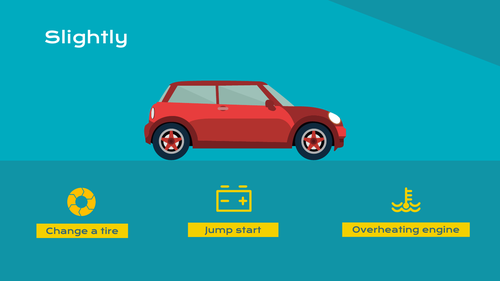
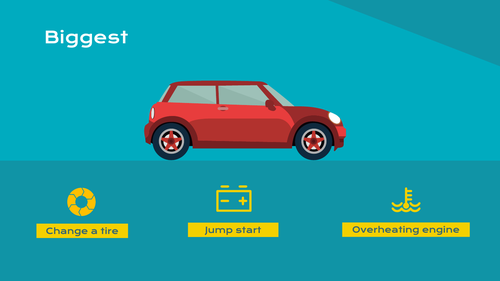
Slightly: Slightly -> Biggest (86, 38)
